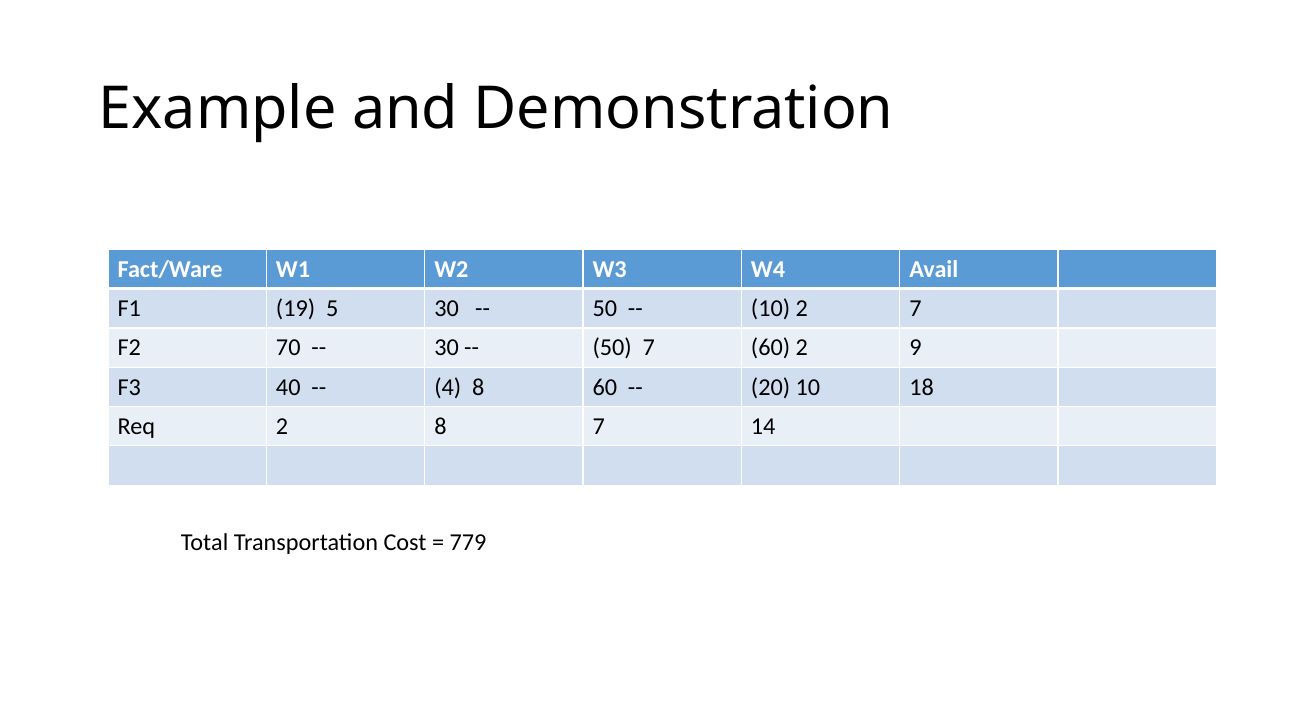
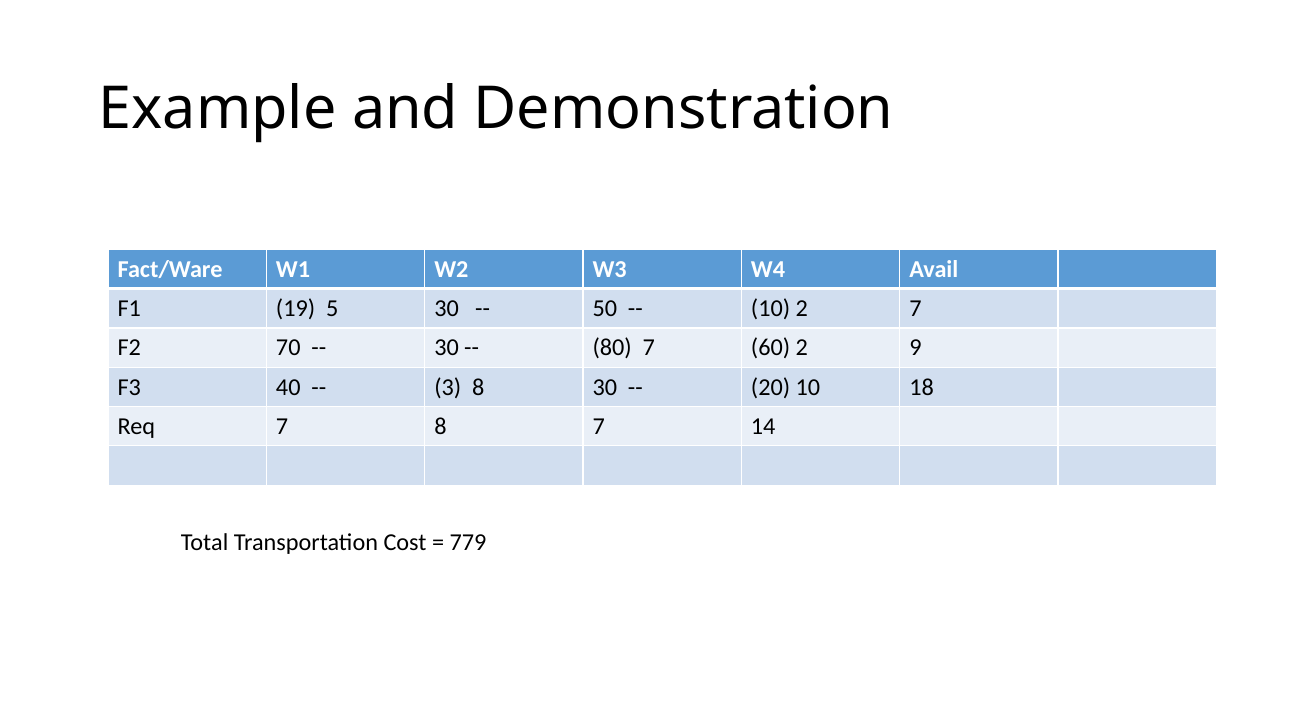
50: 50 -> 80 (612, 348)
4: 4 -> 3 (448, 387)
8 60: 60 -> 30 (605, 387)
Req 2: 2 -> 7 (282, 427)
